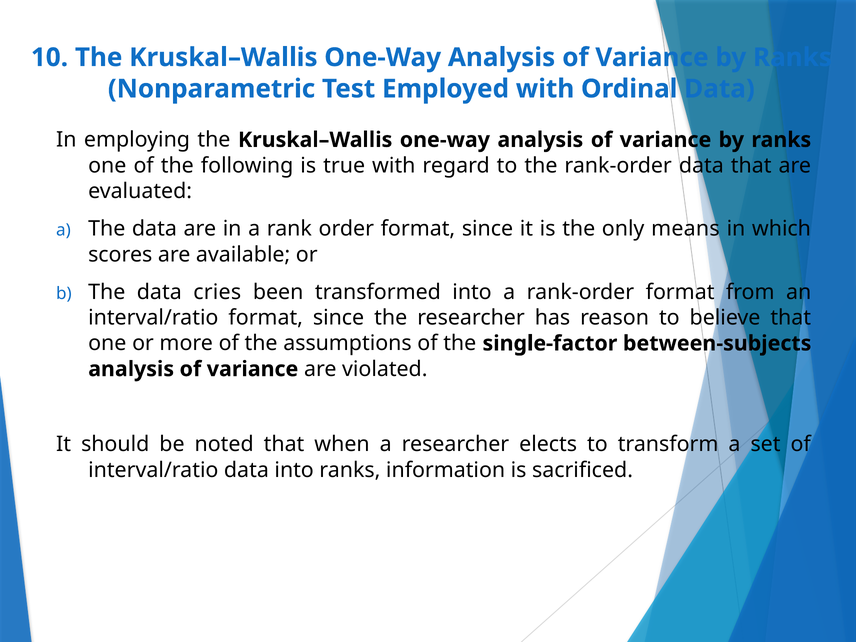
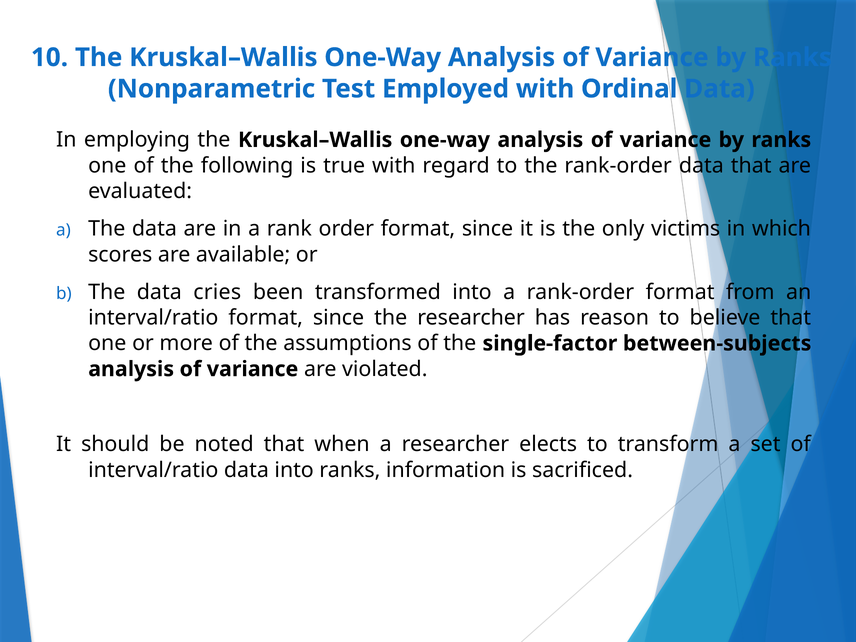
means: means -> victims (686, 229)
